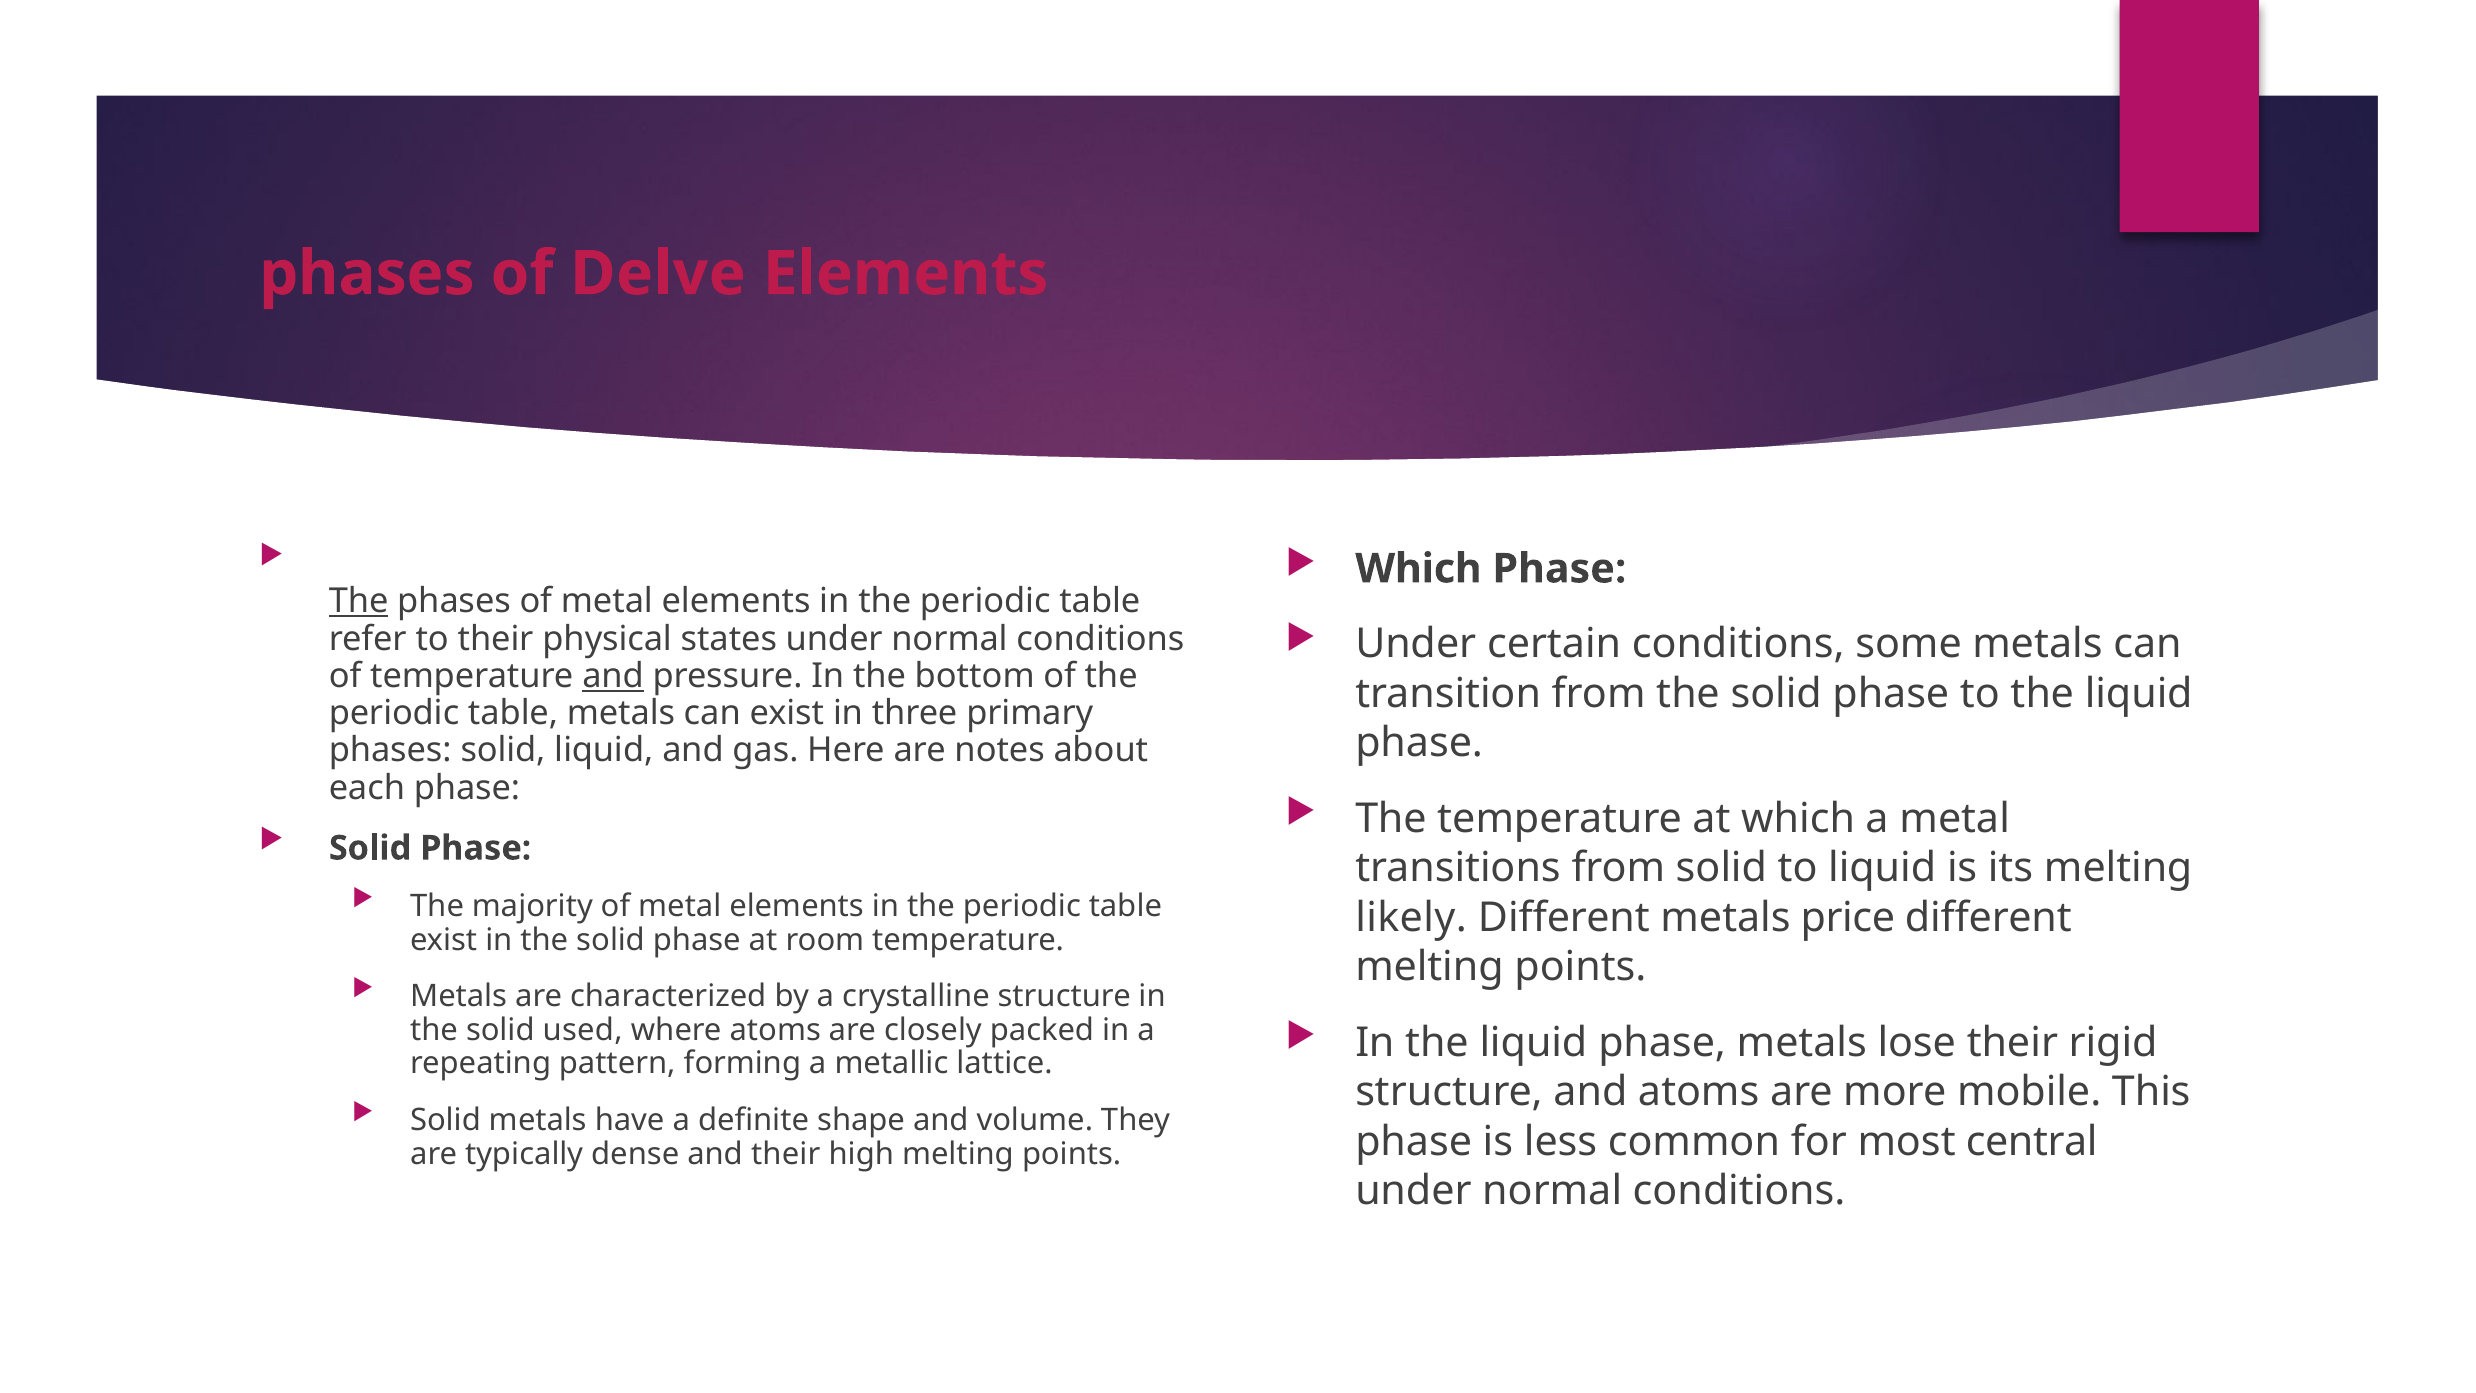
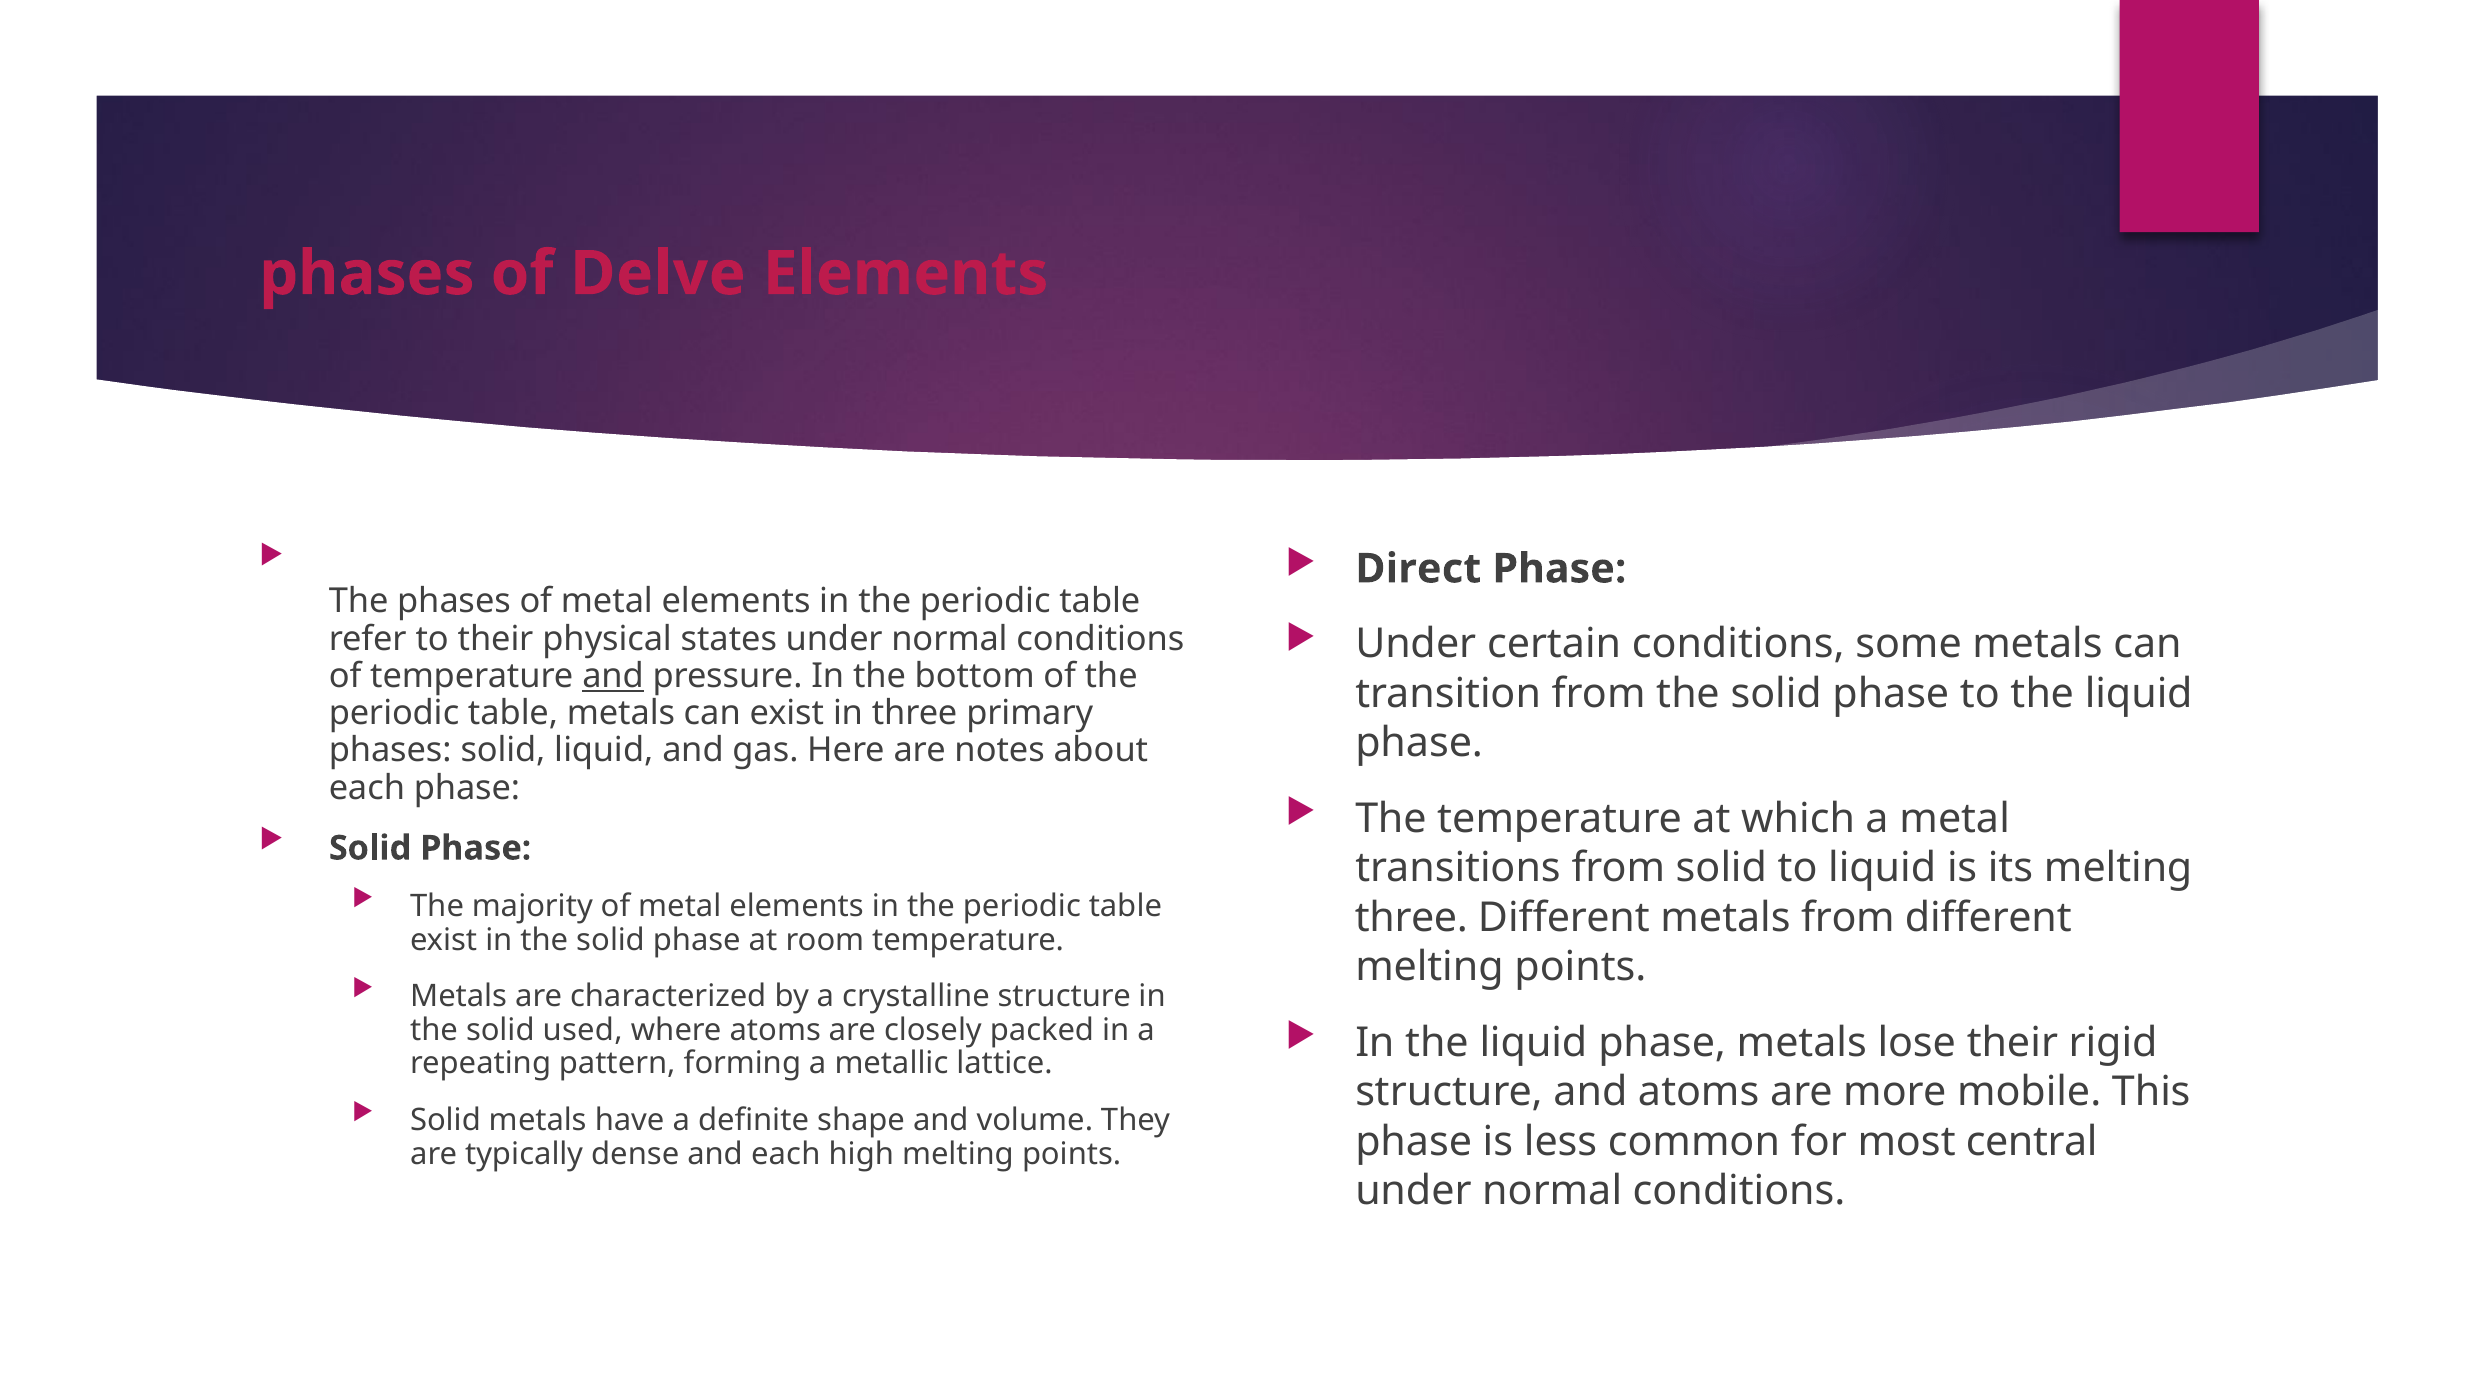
Which: Which -> Direct (1418, 569)
The underline: present -> none (359, 601)
likely: likely -> three (1411, 918)
metals price: price -> from (1848, 918)
and their: their -> each (786, 1154)
